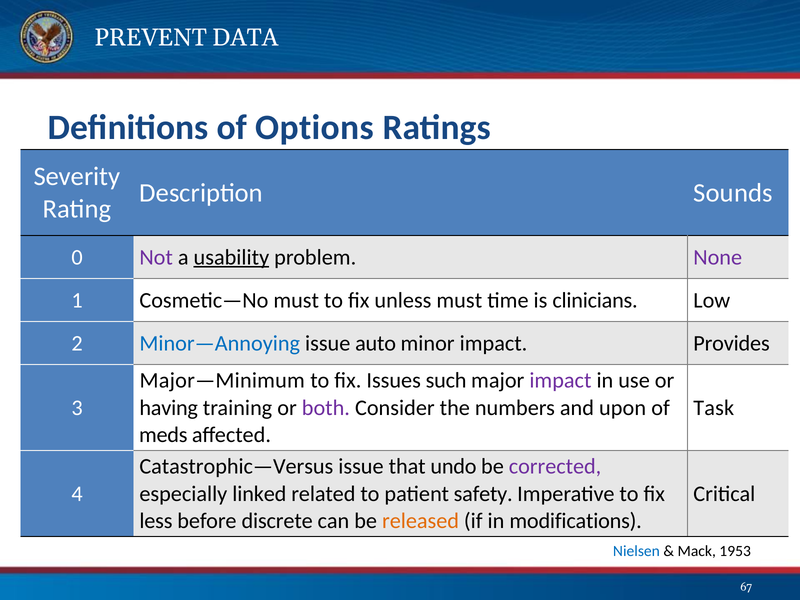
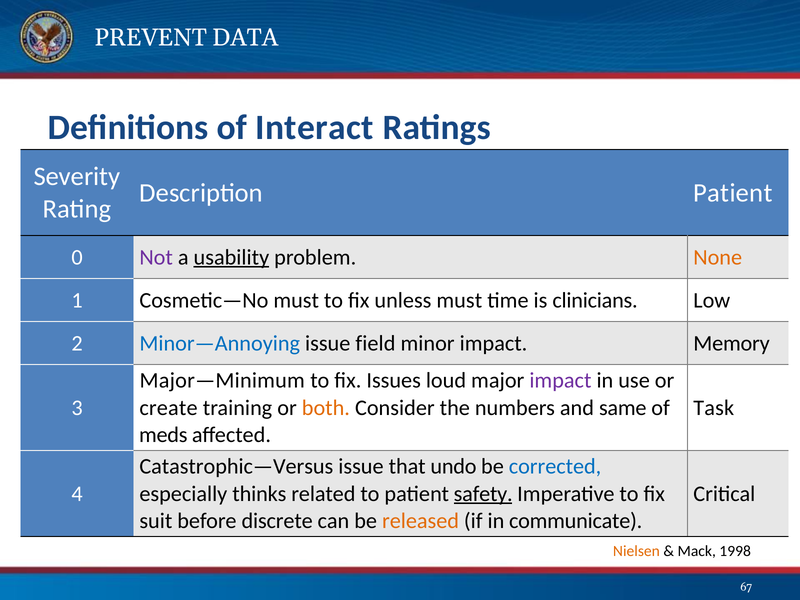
Options: Options -> Interact (315, 128)
Description Sounds: Sounds -> Patient (733, 193)
None colour: purple -> orange (718, 257)
auto: auto -> field (375, 343)
Provides: Provides -> Memory (732, 343)
such: such -> loud (446, 381)
having: having -> create (168, 408)
both colour: purple -> orange (326, 408)
upon: upon -> same (623, 408)
corrected colour: purple -> blue (555, 467)
linked: linked -> thinks (259, 494)
safety underline: none -> present (483, 494)
less: less -> suit (156, 521)
modifications: modifications -> communicate (576, 521)
Nielsen colour: blue -> orange (636, 551)
1953: 1953 -> 1998 (735, 551)
